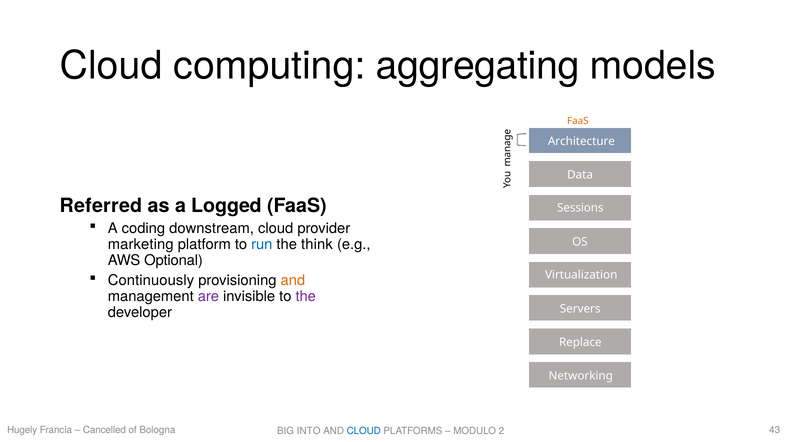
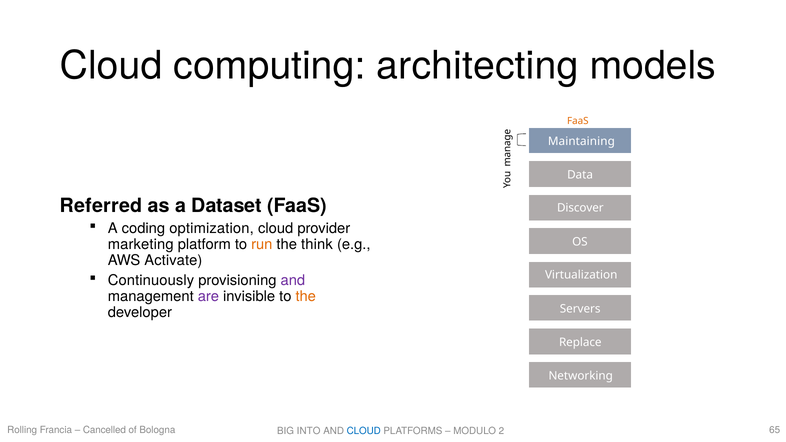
aggregating: aggregating -> architecting (477, 66)
Architecture: Architecture -> Maintaining (581, 141)
Logged: Logged -> Dataset (227, 206)
Sessions: Sessions -> Discover (580, 208)
downstream: downstream -> optimization (212, 229)
run colour: blue -> orange (262, 245)
Optional: Optional -> Activate (173, 261)
and colour: orange -> purple (293, 281)
the colour: purple -> orange (306, 296)
Hugely: Hugely -> Rolling (22, 430)
43: 43 -> 65 (775, 430)
